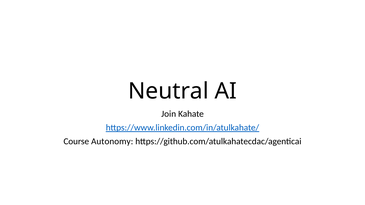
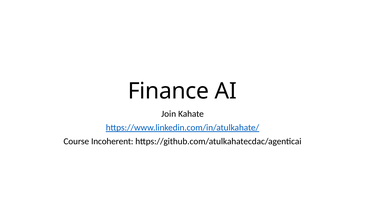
Neutral: Neutral -> Finance (168, 91)
Autonomy: Autonomy -> Incoherent (112, 142)
